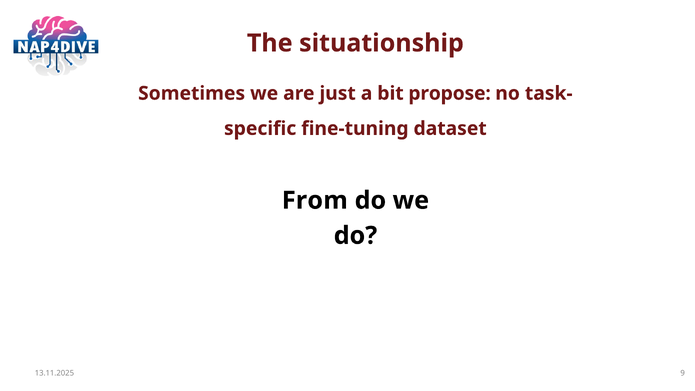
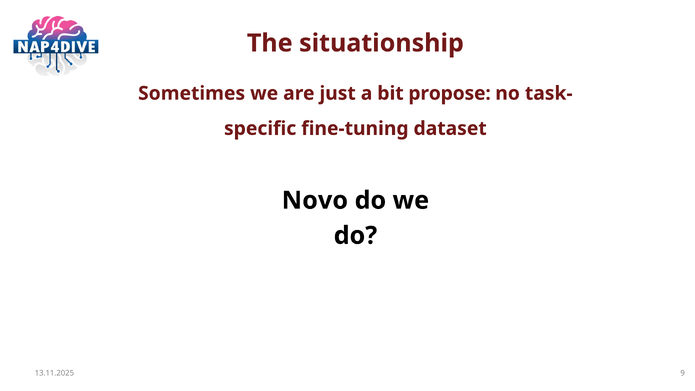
From: From -> Novo (315, 200)
